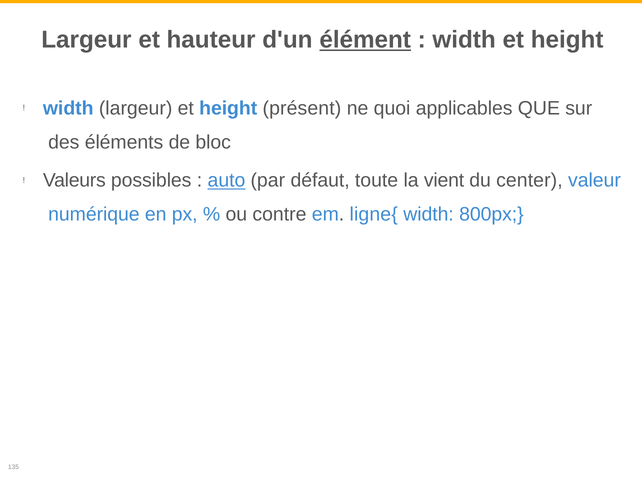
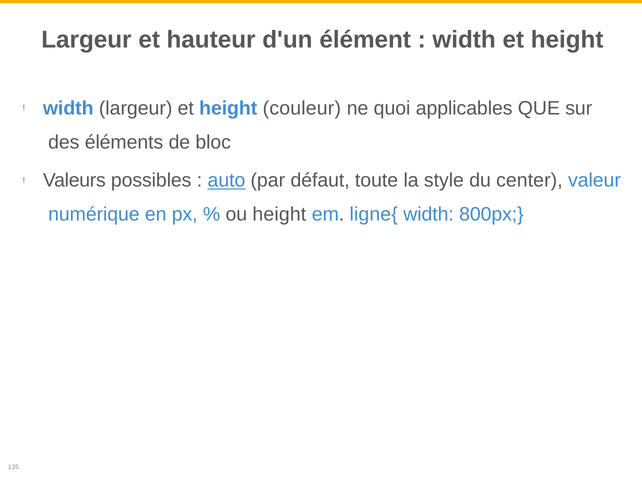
élément underline: present -> none (365, 40)
présent: présent -> couleur (302, 108)
vient: vient -> style (444, 180)
ou contre: contre -> height (279, 214)
